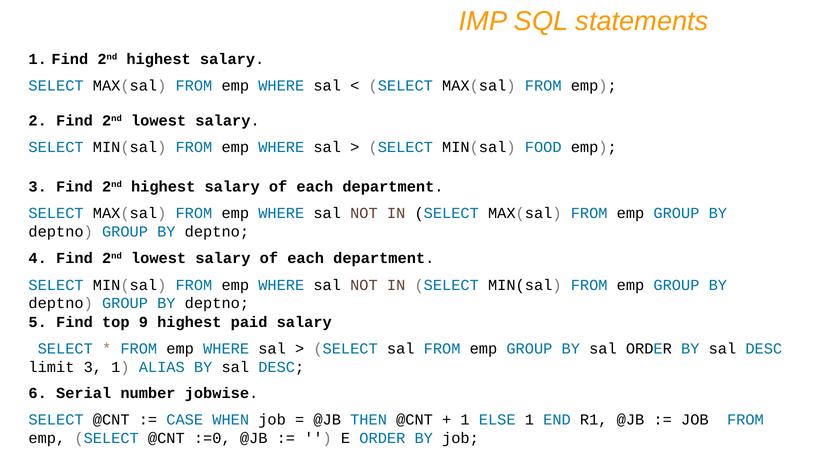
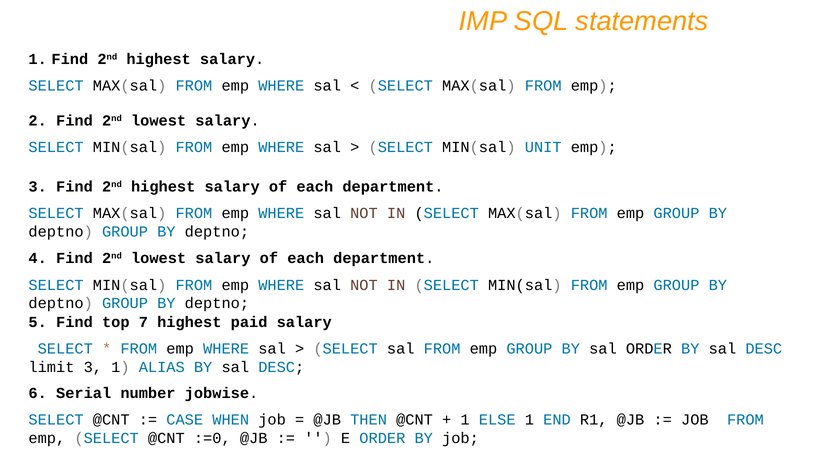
FOOD: FOOD -> UNIT (543, 147)
9: 9 -> 7 (143, 322)
